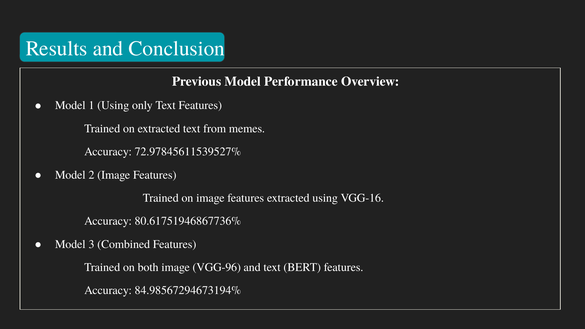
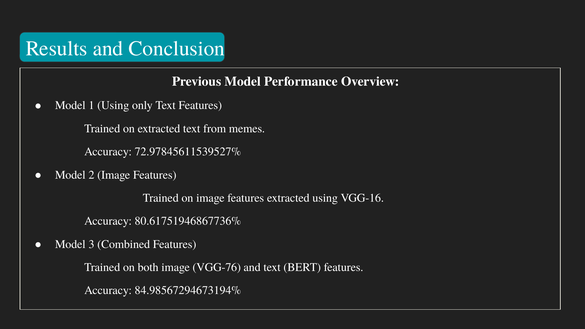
VGG-96: VGG-96 -> VGG-76 (217, 267)
